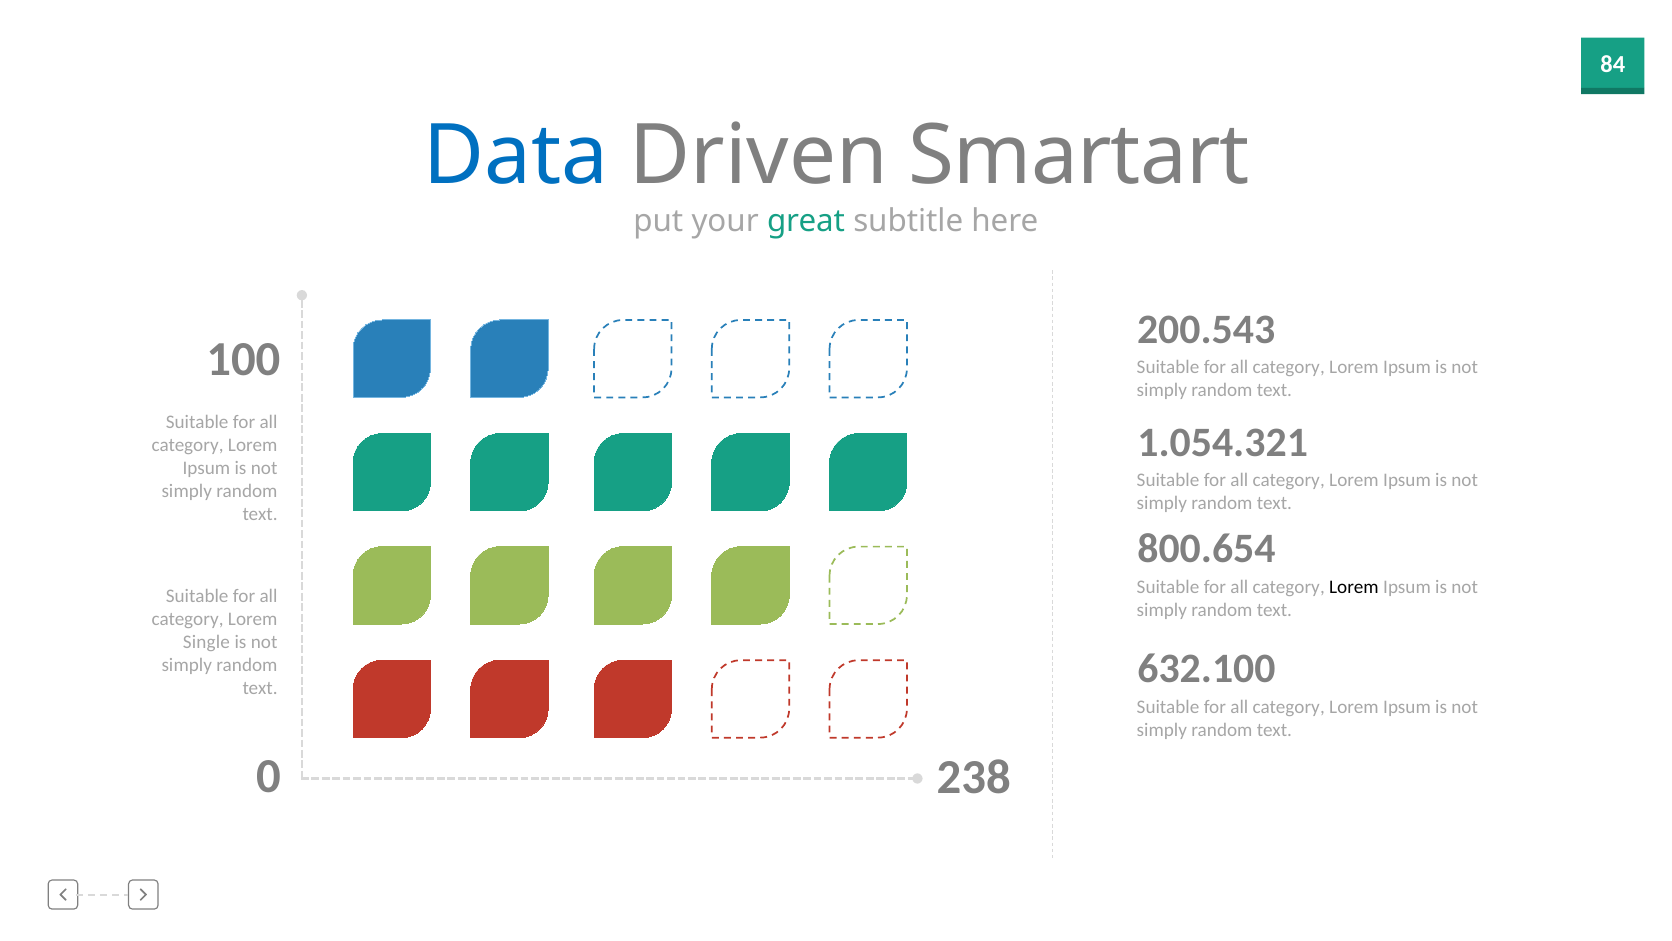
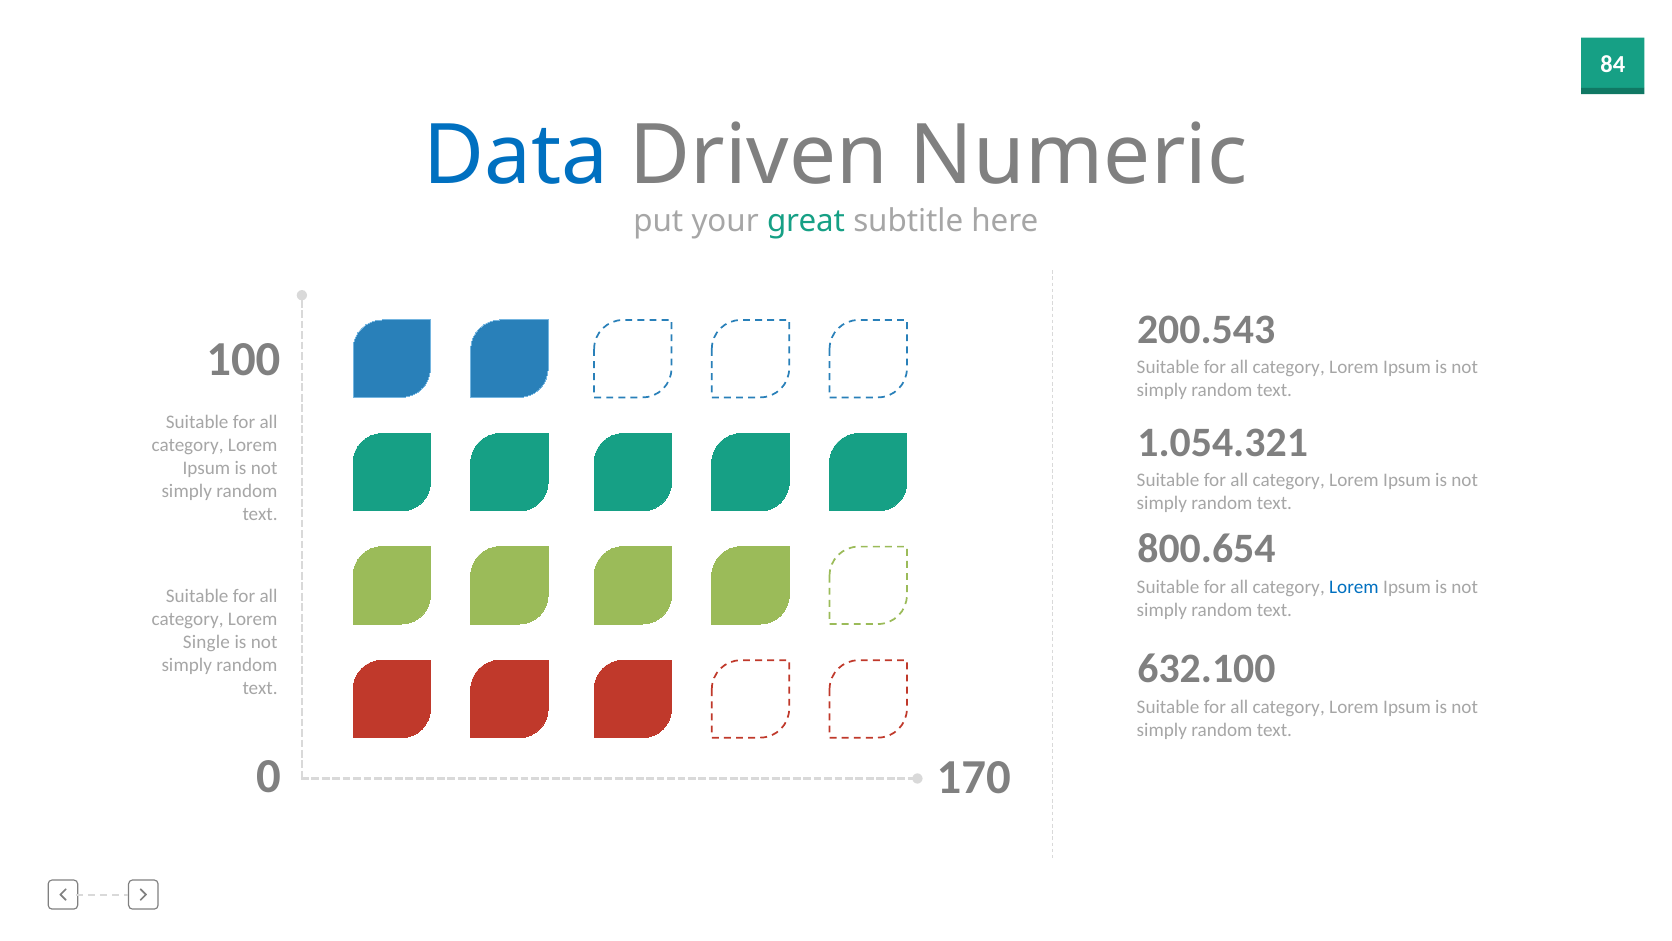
Smartart: Smartart -> Numeric (1079, 155)
Lorem colour: black -> blue (1354, 586)
238: 238 -> 170 (974, 777)
